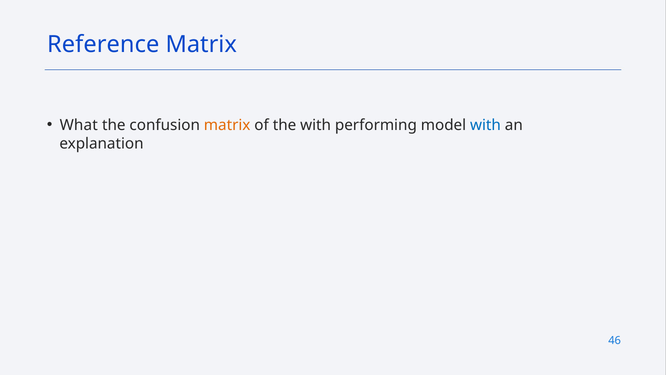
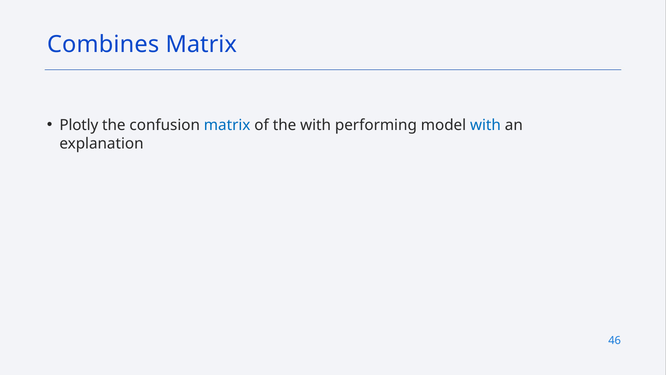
Reference: Reference -> Combines (103, 44)
What: What -> Plotly (79, 125)
matrix colour: orange -> blue (227, 125)
